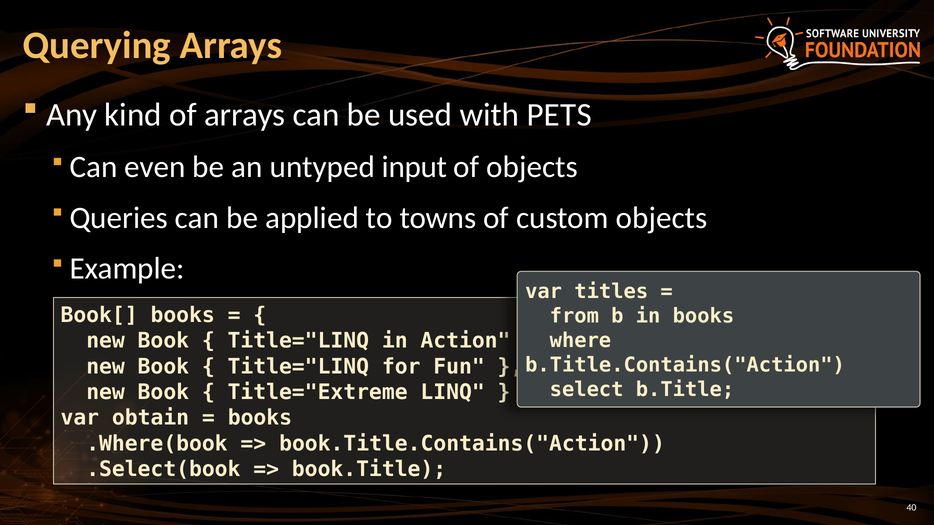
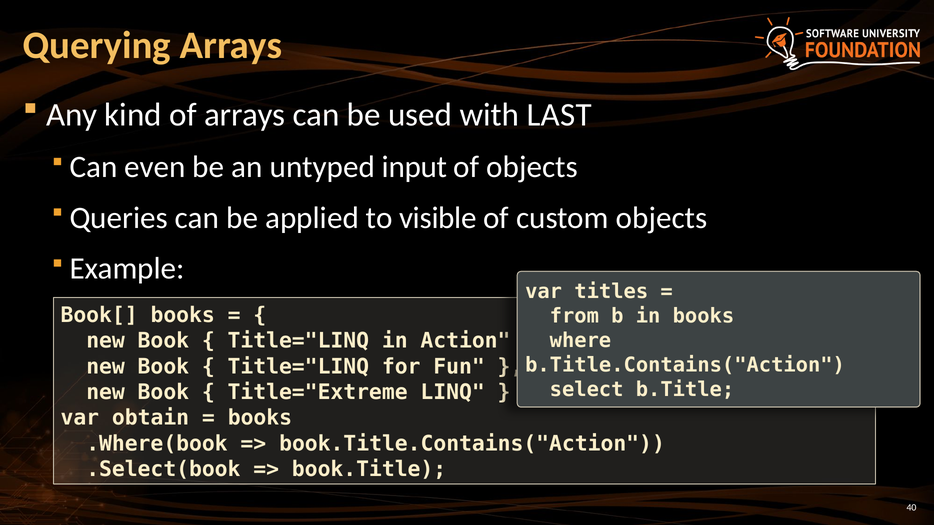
PETS: PETS -> LAST (559, 115)
towns: towns -> visible (438, 218)
